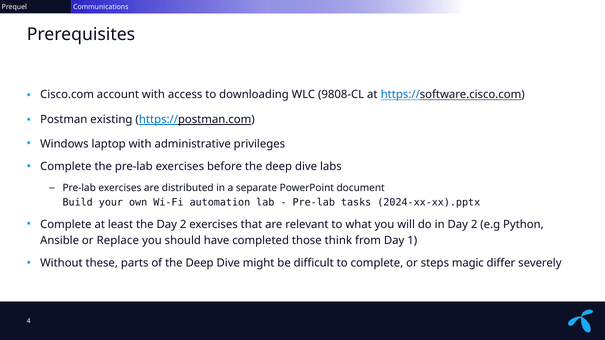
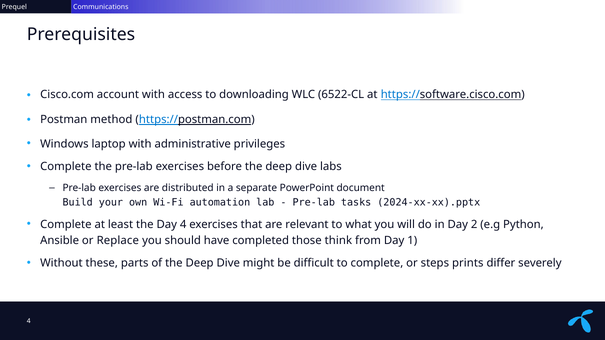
9808-CL: 9808-CL -> 6522-CL (341, 95)
existing: existing -> method (111, 119)
the Day 2: 2 -> 4 (183, 225)
magic: magic -> prints (468, 263)
